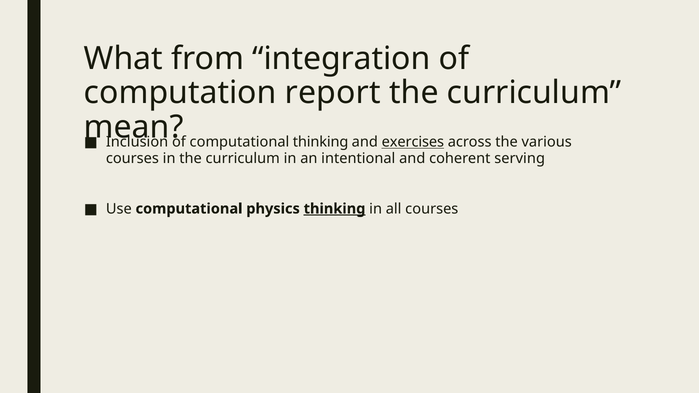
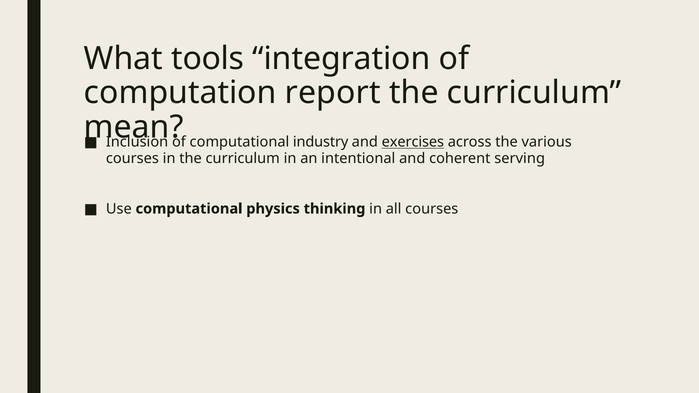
from: from -> tools (208, 59)
computational thinking: thinking -> industry (321, 142)
thinking underline: present -> none (335, 209)
